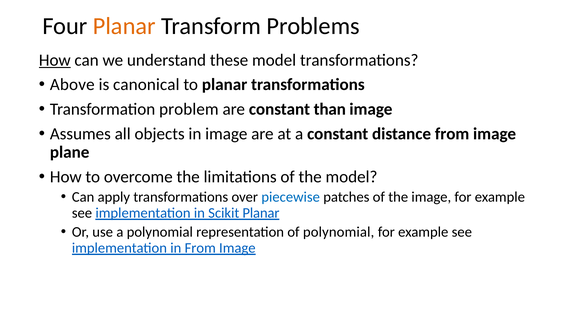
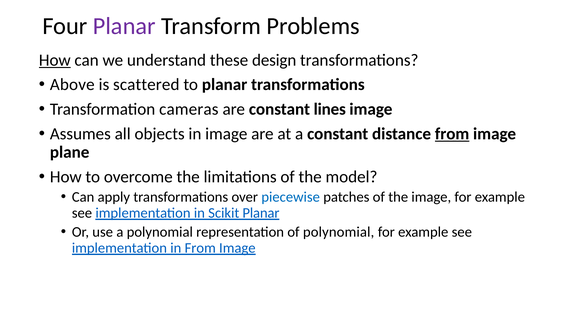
Planar colour: orange -> purple (124, 26)
these model: model -> design (274, 60)
canonical: canonical -> scattered (146, 84)
problem: problem -> cameras (189, 109)
than: than -> lines (330, 109)
from underline: none -> present (452, 134)
